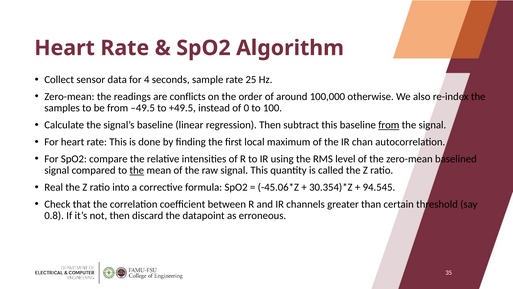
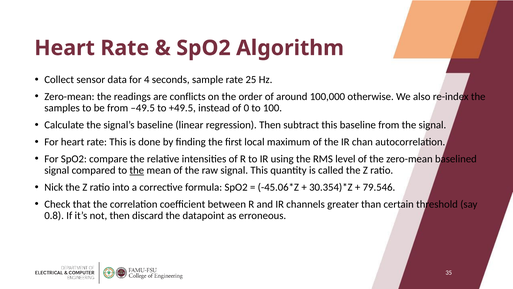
from underline: present -> none (389, 125)
Real: Real -> Nick (54, 187)
94.545: 94.545 -> 79.546 (379, 187)
